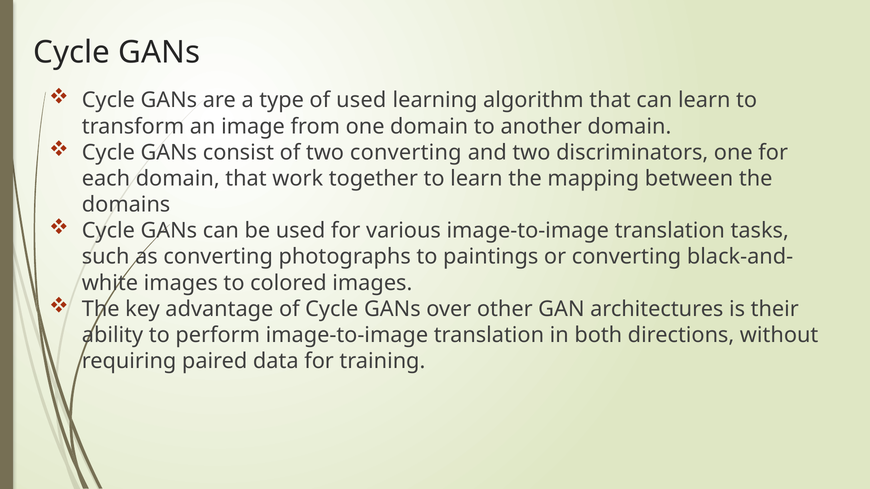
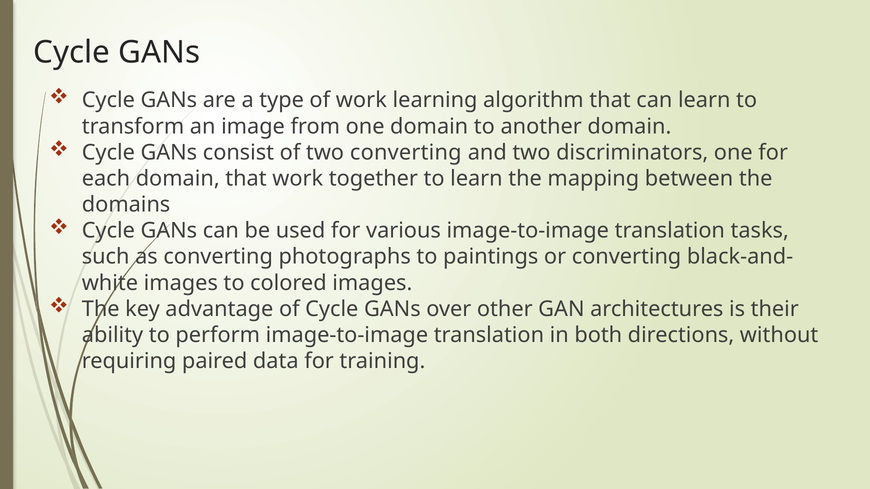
of used: used -> work (361, 100)
